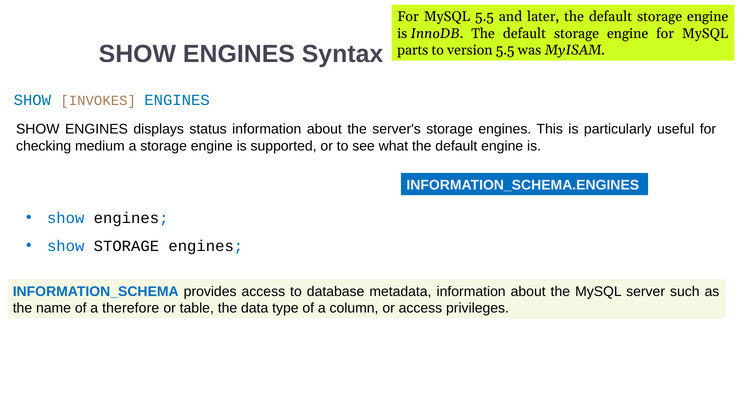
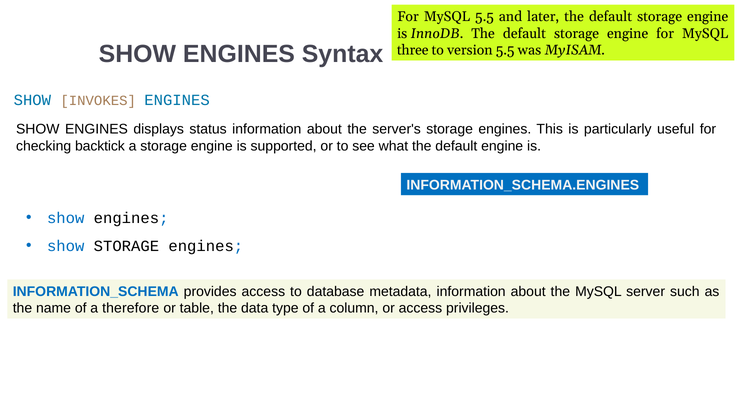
parts: parts -> three (413, 50)
medium: medium -> backtick (100, 146)
